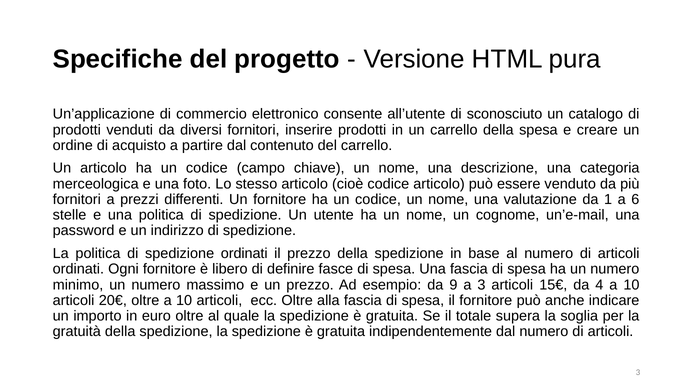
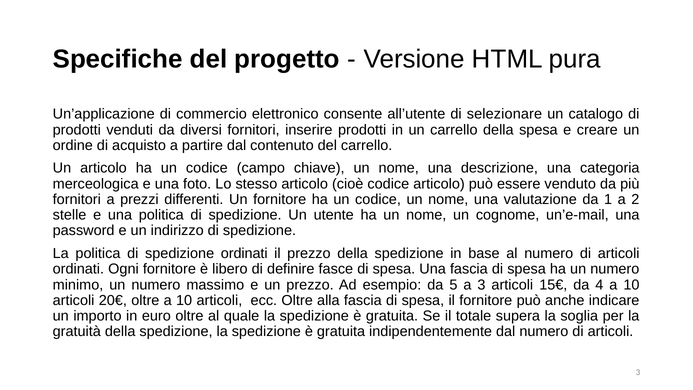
sconosciuto: sconosciuto -> selezionare (504, 114)
6: 6 -> 2 (635, 199)
9: 9 -> 5 (453, 285)
